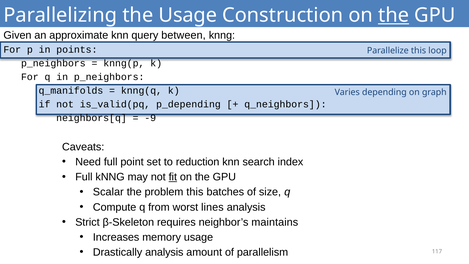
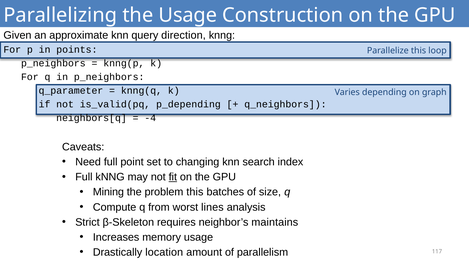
the underline: present -> none (394, 15)
between: between -> direction (183, 35)
q_manifolds: q_manifolds -> q_parameter (71, 91)
-9: -9 -> -4 (150, 118)
reduction: reduction -> changing (198, 162)
Scalar: Scalar -> Mining (108, 192)
Drastically analysis: analysis -> location (164, 252)
